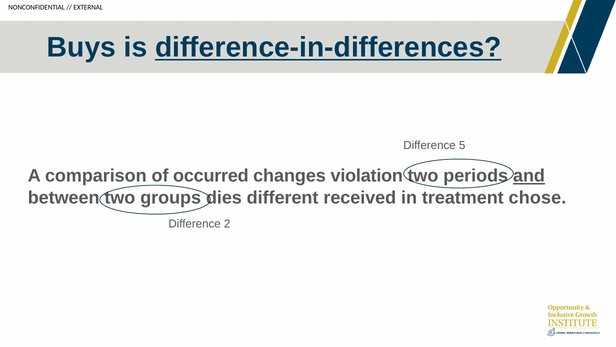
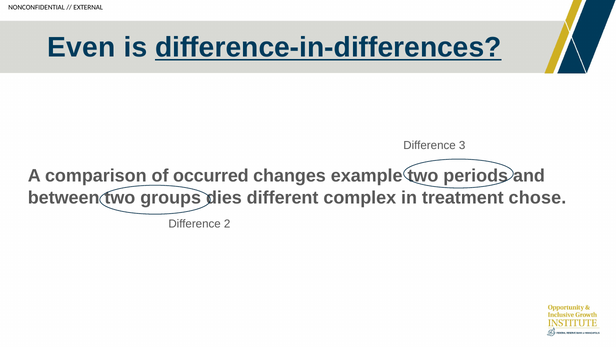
Buys: Buys -> Even (81, 47)
5: 5 -> 3 (462, 145)
violation: violation -> example (367, 176)
and underline: present -> none (529, 176)
received: received -> complex (360, 197)
